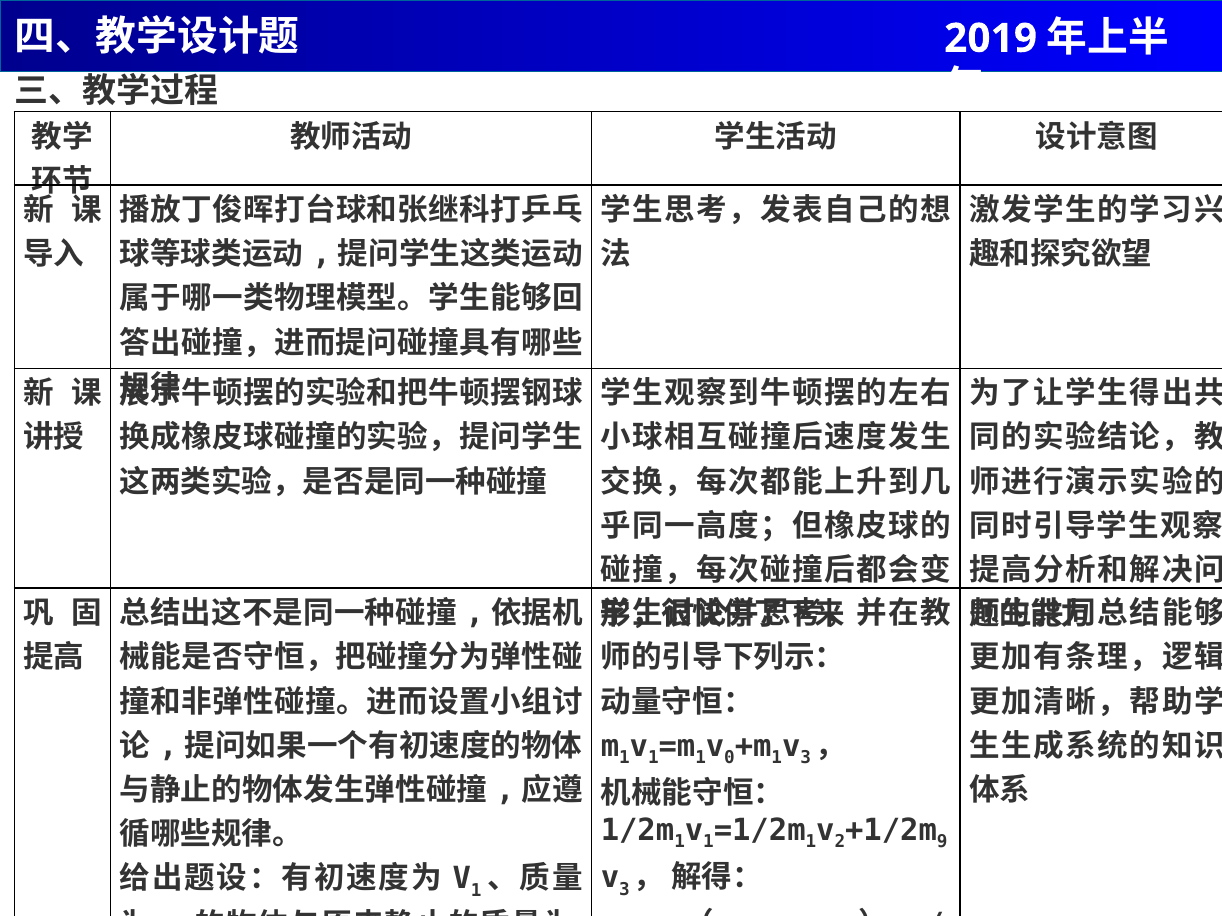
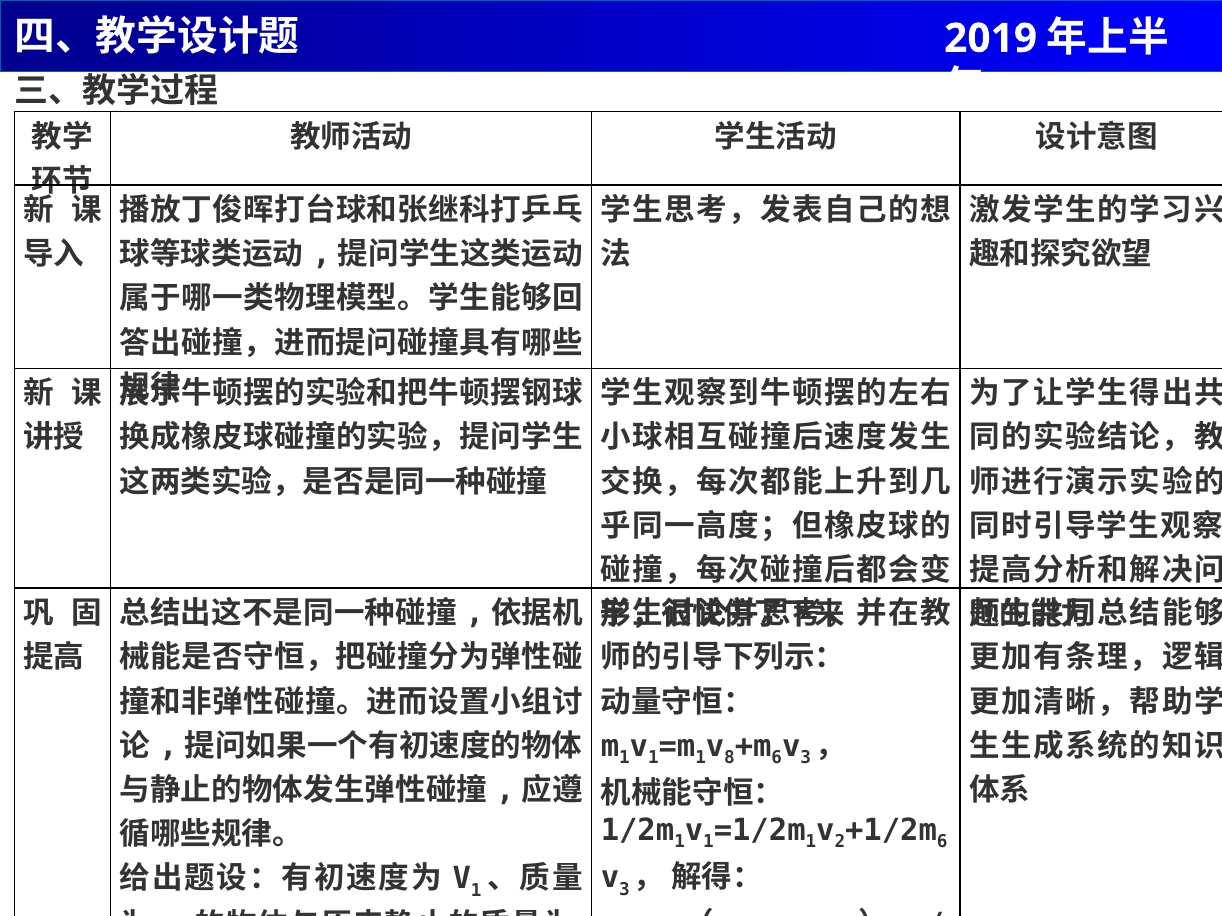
0: 0 -> 8 (730, 758)
1: 1 -> 6 (777, 758)
9: 9 -> 6 (942, 843)
